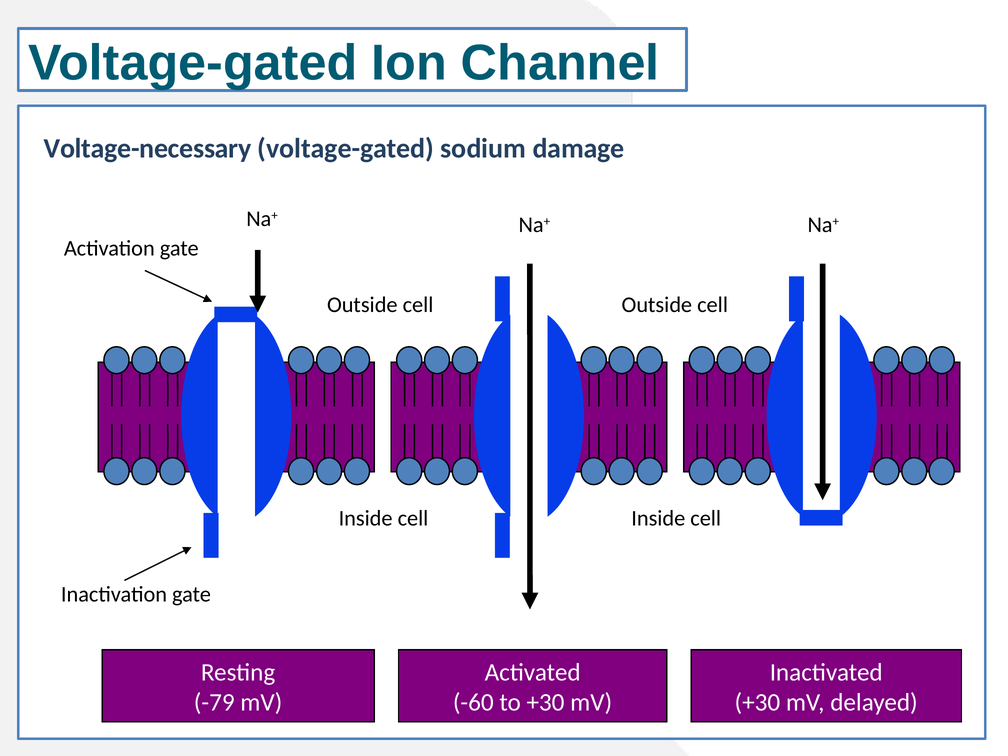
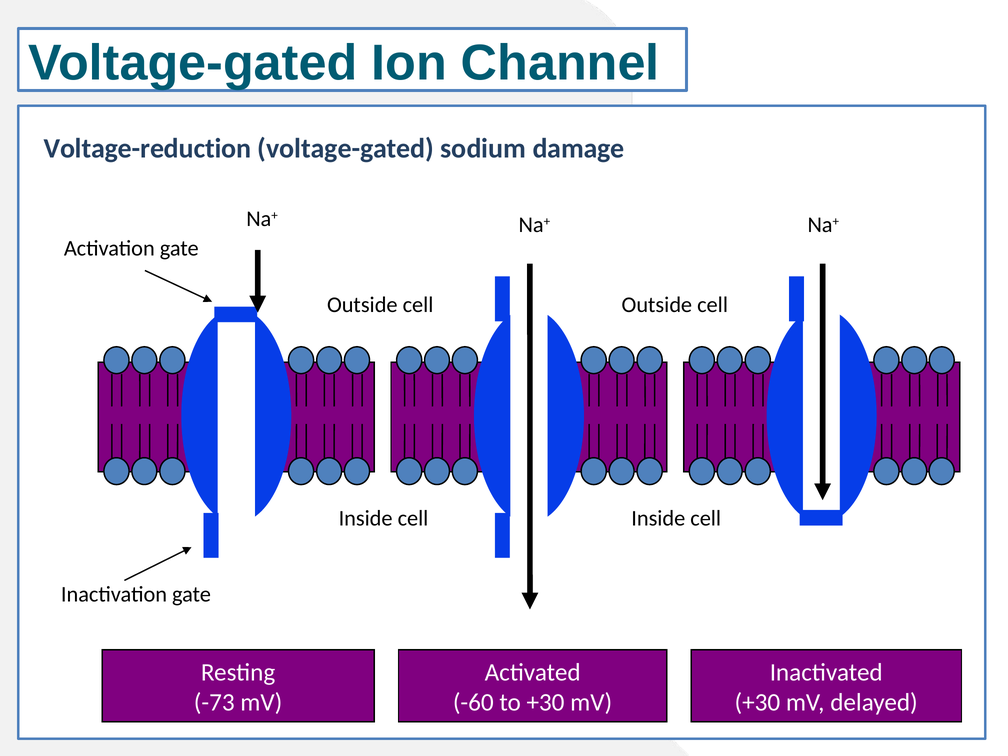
Voltage-necessary: Voltage-necessary -> Voltage-reduction (148, 148)
-79: -79 -> -73 (214, 703)
